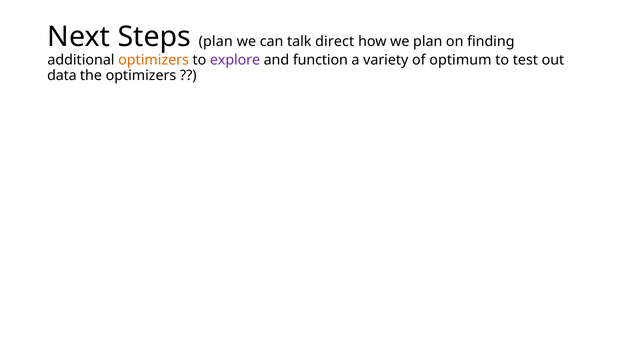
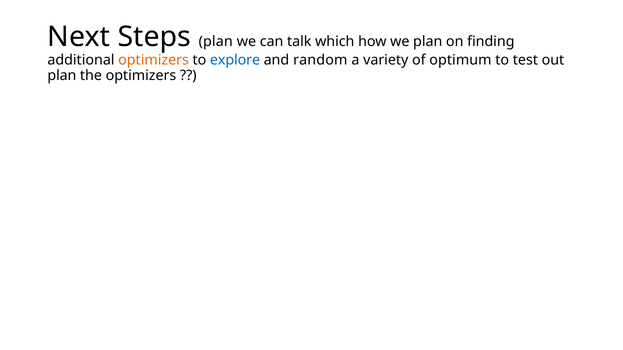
direct: direct -> which (335, 42)
explore colour: purple -> blue (235, 60)
function: function -> random (320, 60)
data: data -> plan (62, 76)
